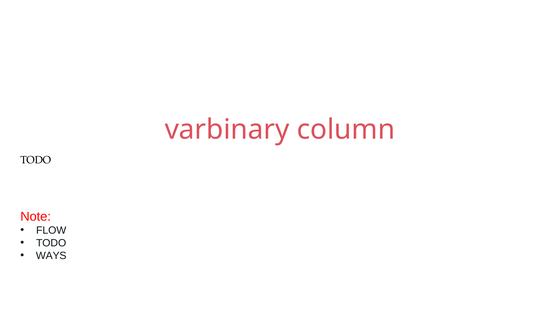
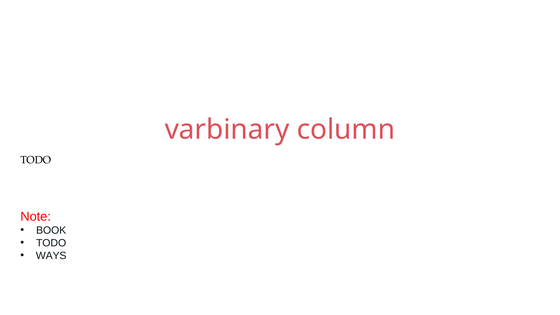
FLOW: FLOW -> BOOK (51, 230)
